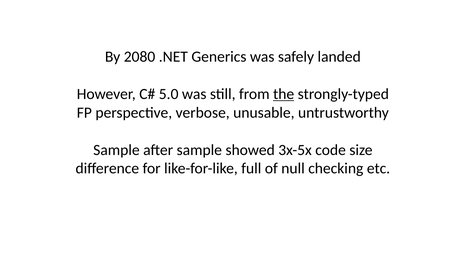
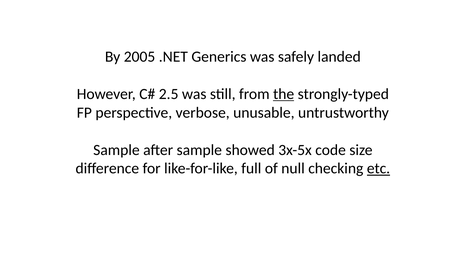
2080: 2080 -> 2005 (139, 57)
5.0: 5.0 -> 2.5 (169, 94)
etc underline: none -> present (379, 169)
